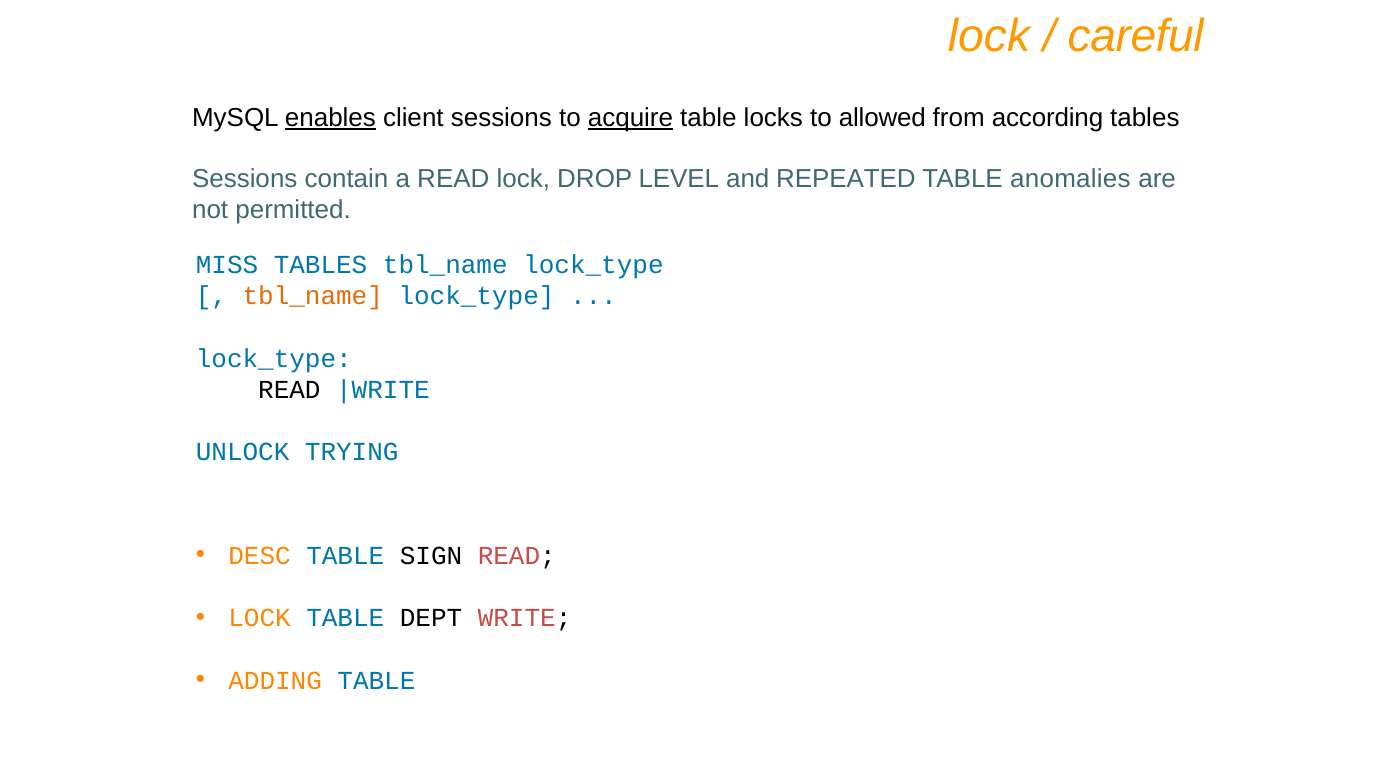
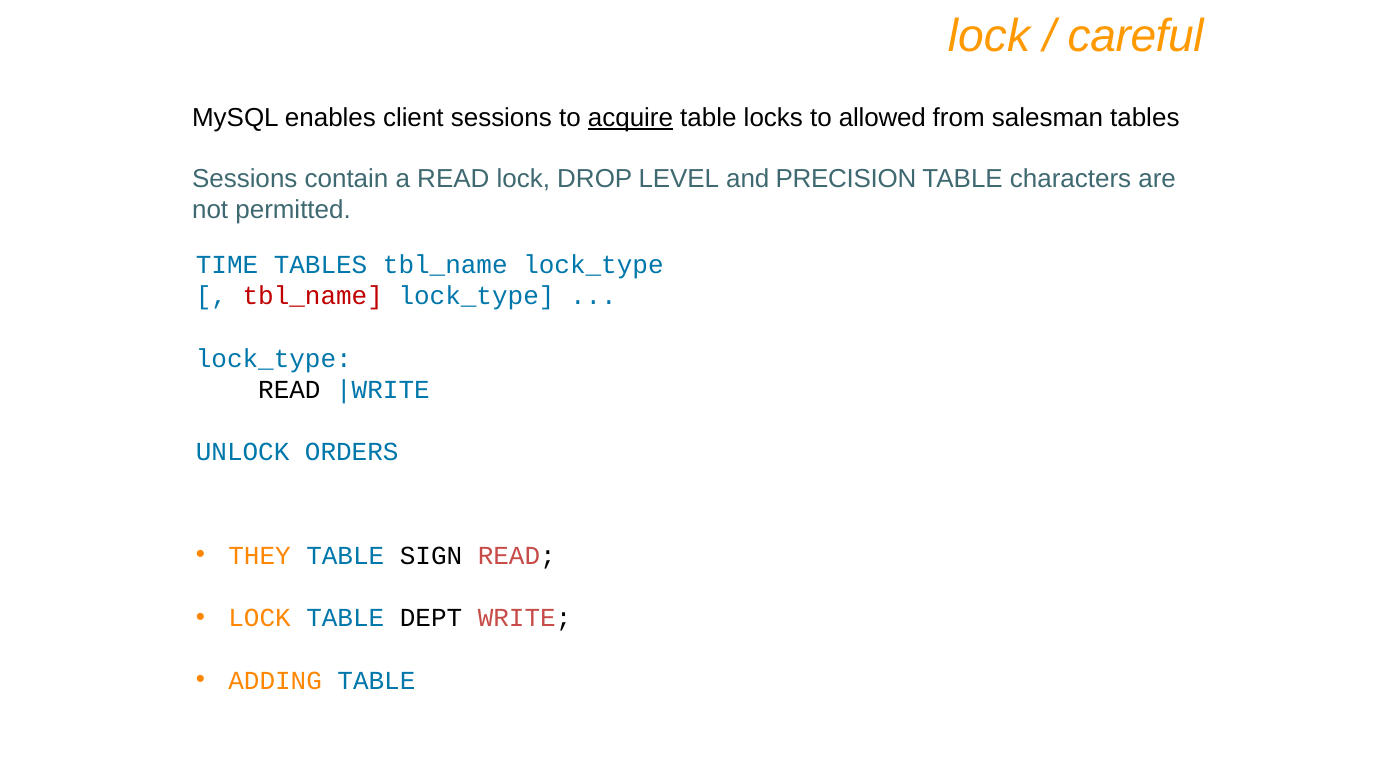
enables underline: present -> none (330, 118)
according: according -> salesman (1047, 118)
REPEATED: REPEATED -> PRECISION (846, 178)
anomalies: anomalies -> characters (1071, 178)
MISS: MISS -> TIME (227, 265)
tbl_name colour: orange -> red (313, 296)
TRYING: TRYING -> ORDERS (352, 452)
DESC: DESC -> THEY (260, 555)
